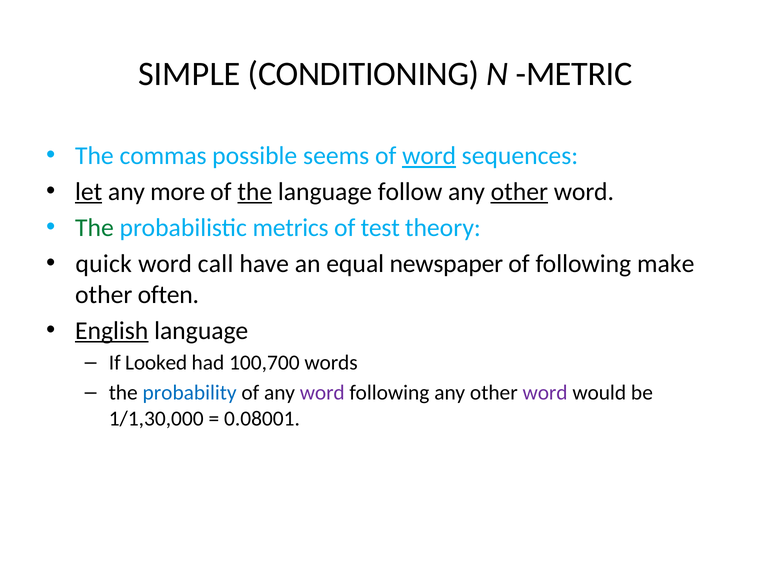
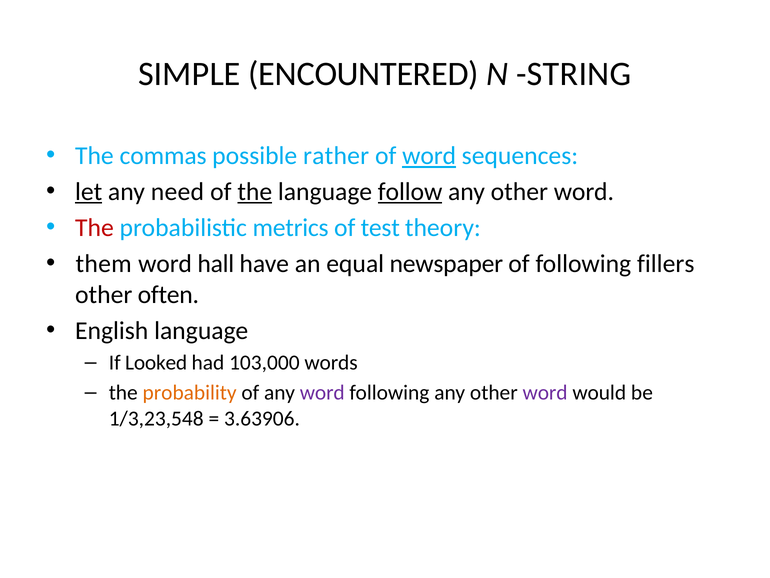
CONDITIONING: CONDITIONING -> ENCOUNTERED (364, 74)
METRIC: METRIC -> STRING (574, 74)
seems: seems -> rather (336, 156)
more: more -> need (177, 192)
follow underline: none -> present (410, 192)
other underline: present -> none (519, 192)
The colour: green -> red (94, 228)
quick: quick -> them (104, 264)
call: call -> hall (216, 264)
make: make -> fillers (666, 264)
English underline: present -> none (112, 330)
100,700: 100,700 -> 103,000 (264, 363)
probability colour: blue -> orange (190, 393)
1/1,30,000: 1/1,30,000 -> 1/3,23,548 (156, 418)
0.08001: 0.08001 -> 3.63906 (262, 418)
